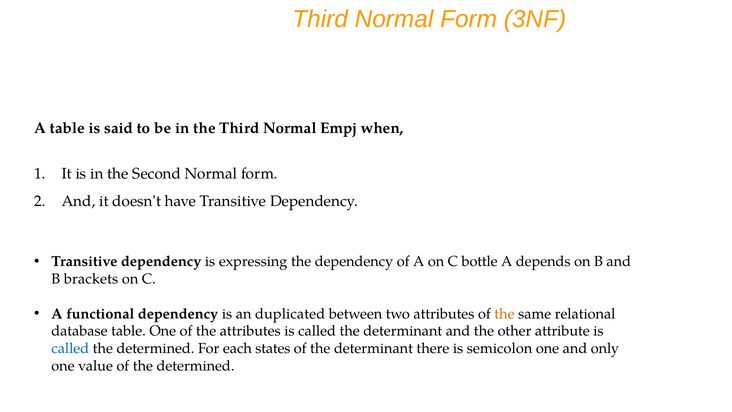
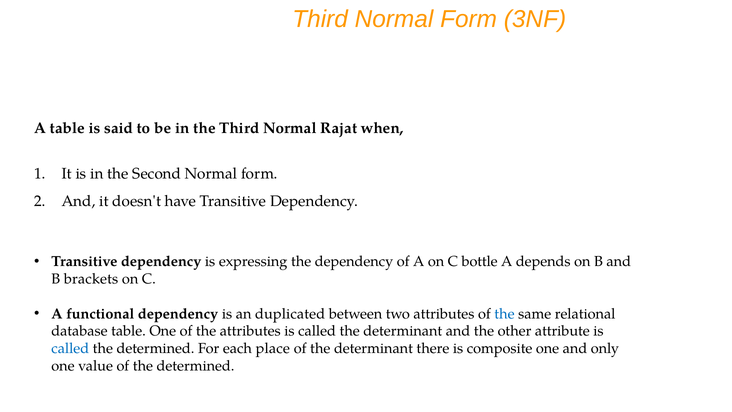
Empj: Empj -> Rajat (339, 128)
the colour: orange -> blue (504, 314)
states: states -> place (273, 348)
semicolon: semicolon -> composite (500, 348)
